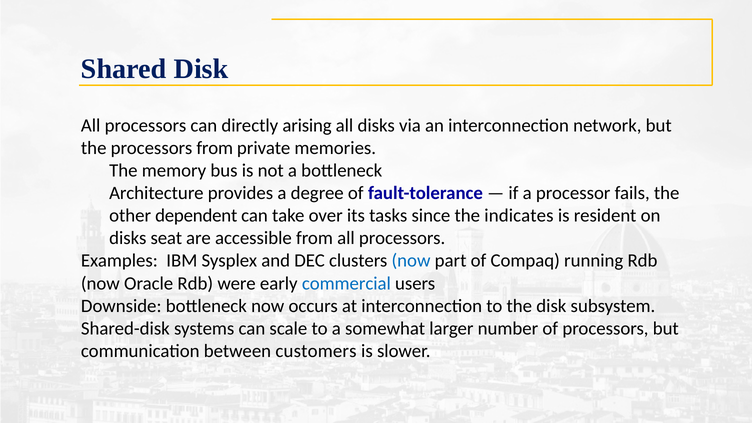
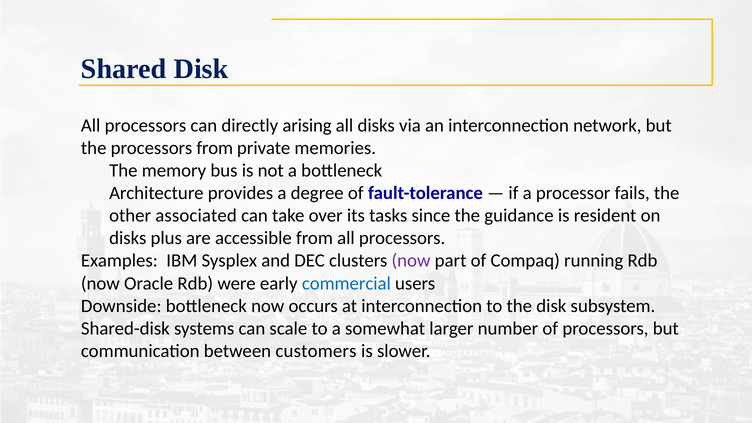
dependent: dependent -> associated (196, 216)
indicates: indicates -> guidance (519, 216)
seat: seat -> plus (166, 238)
now colour: blue -> purple (411, 261)
